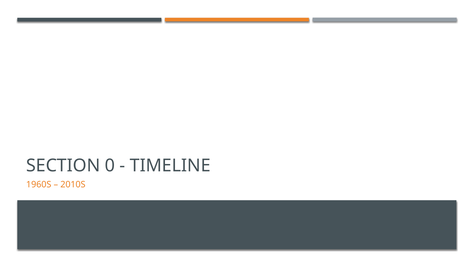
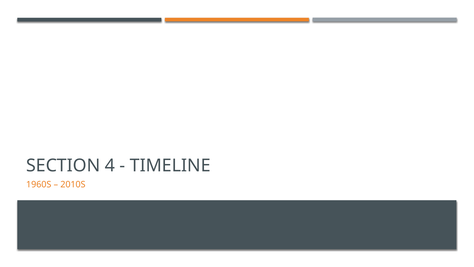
0: 0 -> 4 (110, 165)
